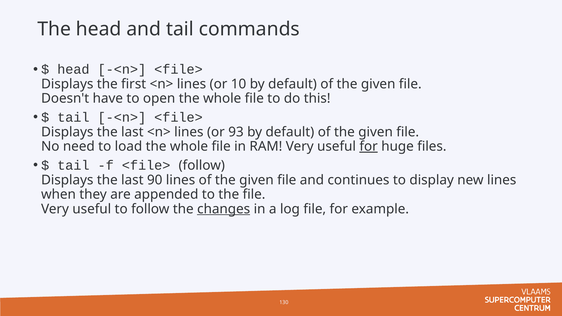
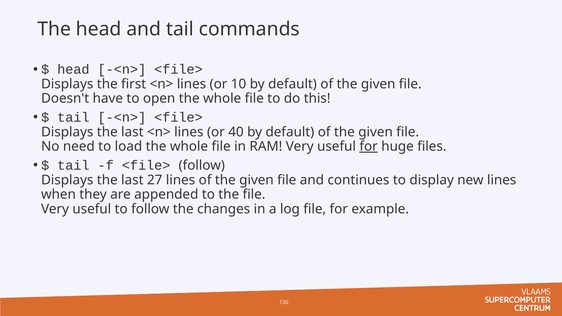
93: 93 -> 40 (236, 132)
90: 90 -> 27 (155, 180)
changes underline: present -> none (224, 209)
